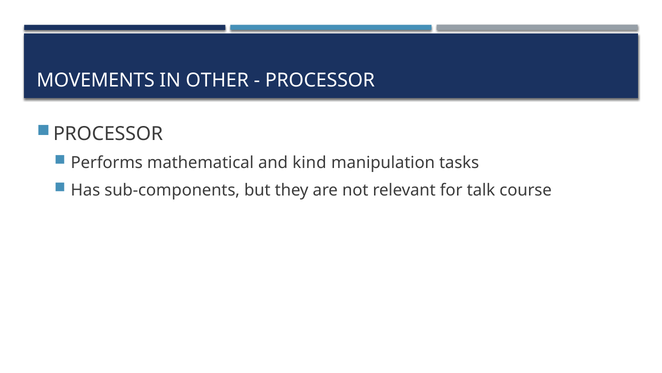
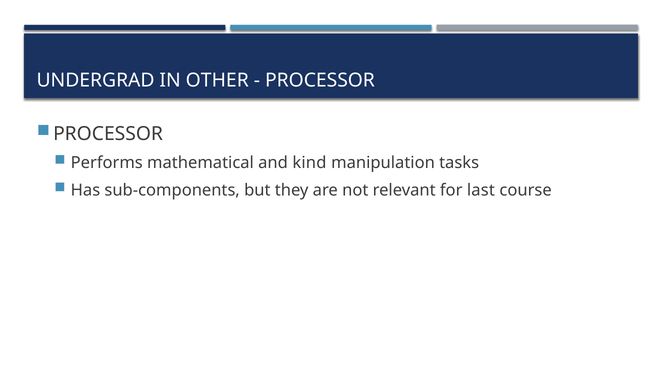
MOVEMENTS: MOVEMENTS -> UNDERGRAD (96, 80)
talk: talk -> last (481, 190)
